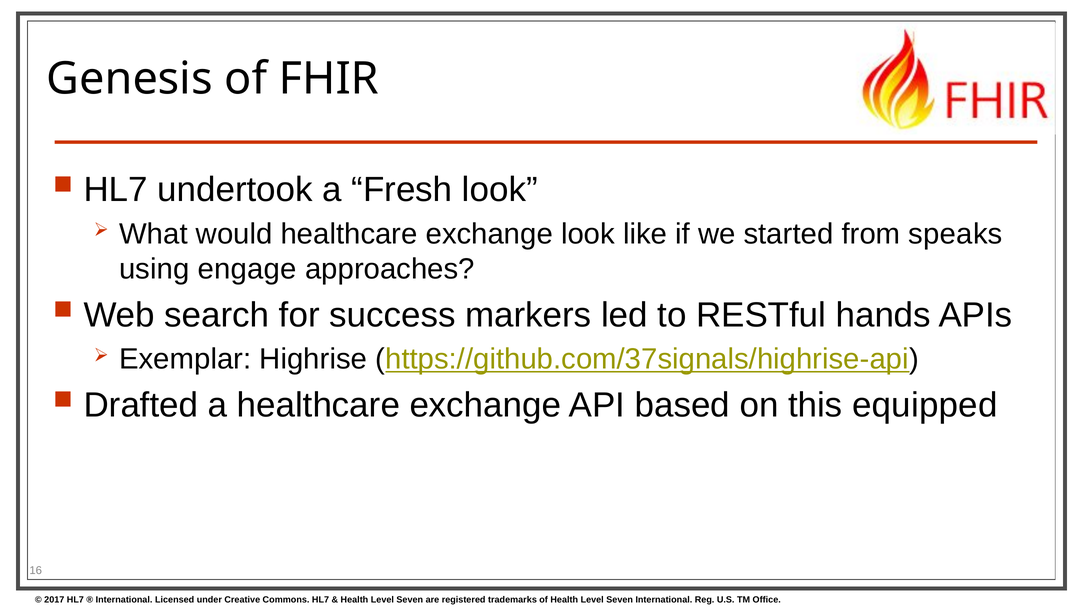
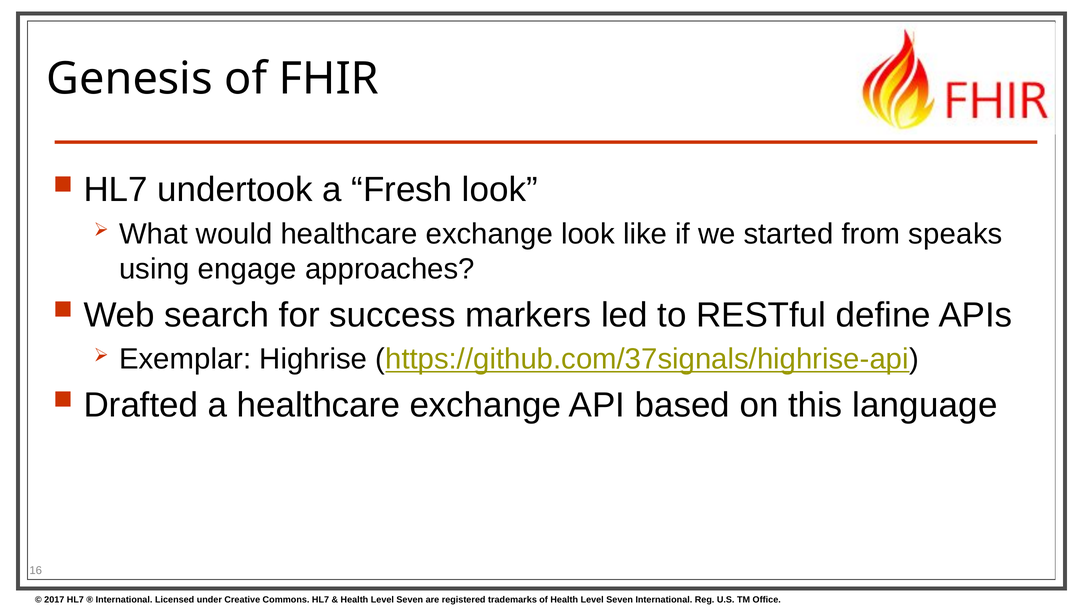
hands: hands -> define (883, 315)
equipped: equipped -> language (925, 405)
